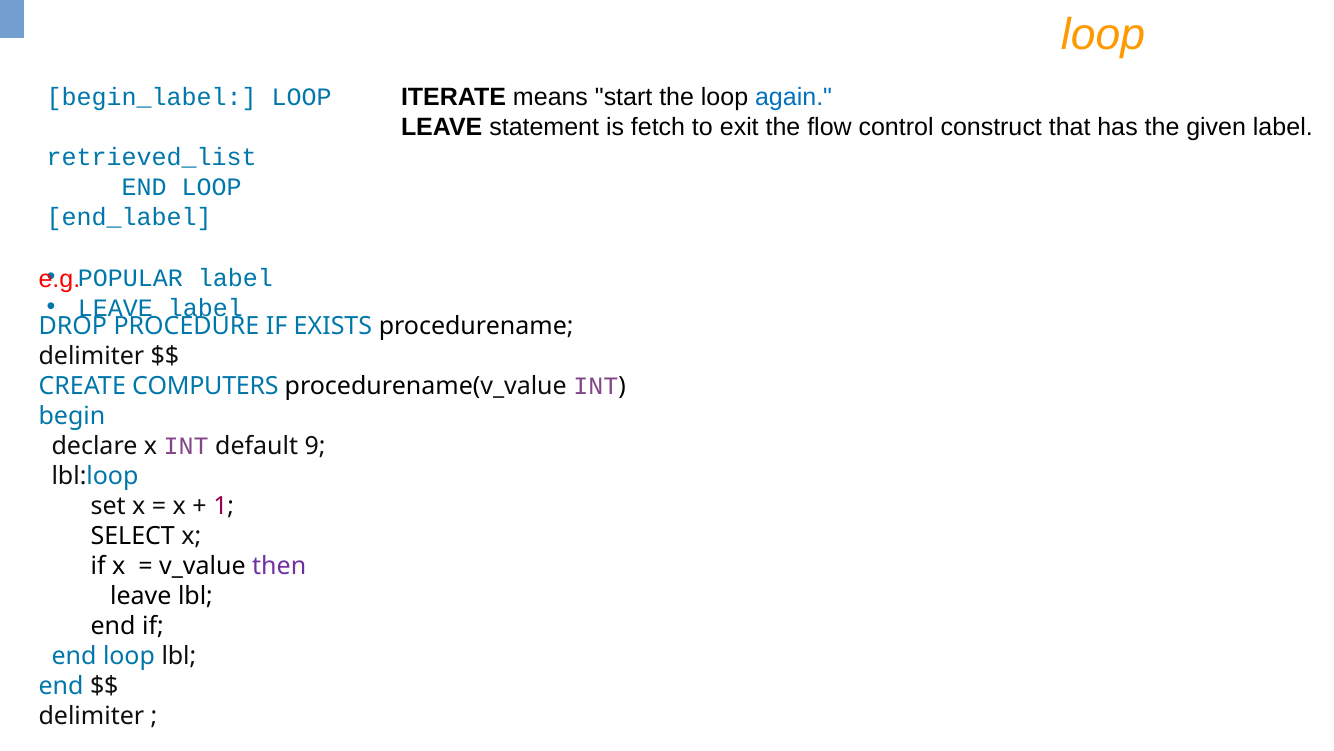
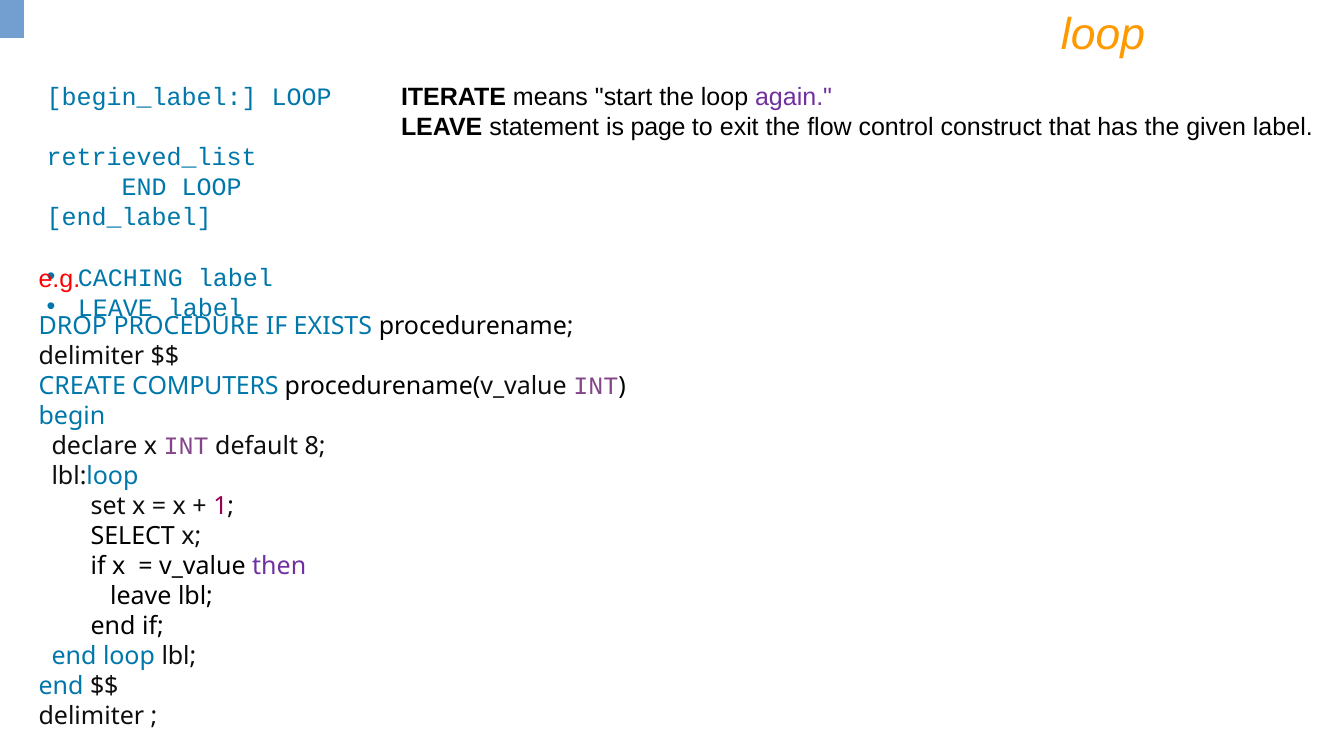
again colour: blue -> purple (794, 97)
fetch: fetch -> page (658, 127)
POPULAR: POPULAR -> CACHING (130, 278)
9: 9 -> 8 (315, 446)
